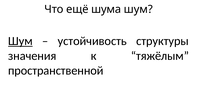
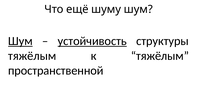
шума: шума -> шуму (106, 9)
устойчивость underline: none -> present (92, 41)
значения: значения -> тяжёлым (32, 56)
